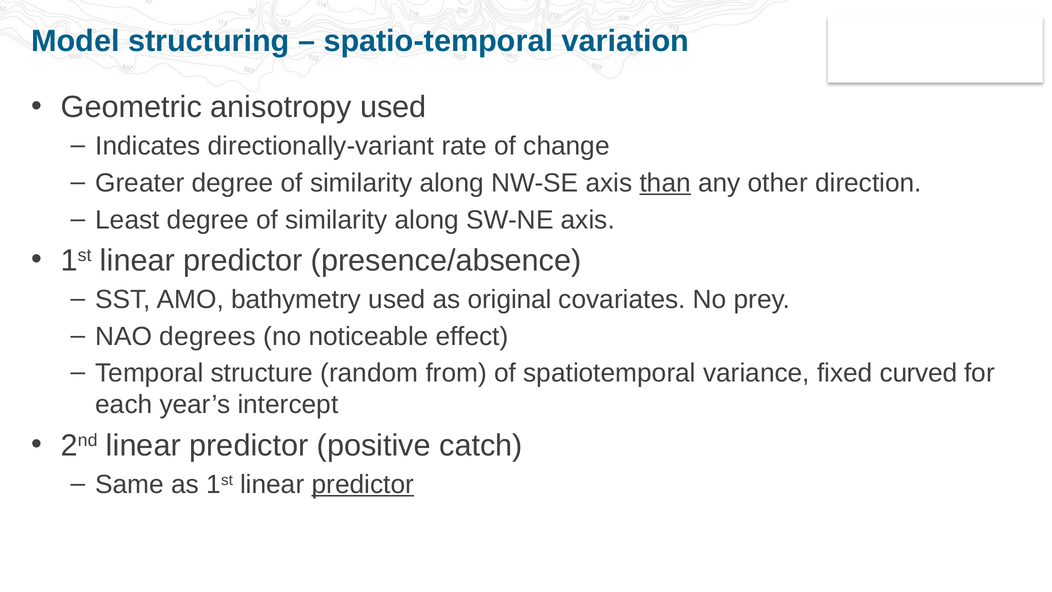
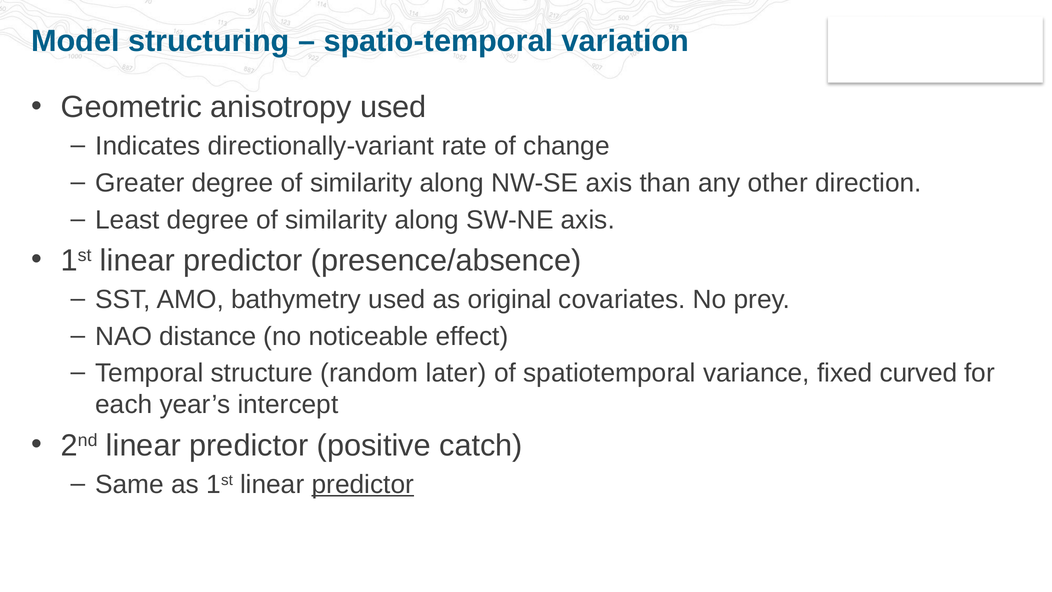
than underline: present -> none (665, 183)
degrees: degrees -> distance (208, 336)
from: from -> later (456, 373)
